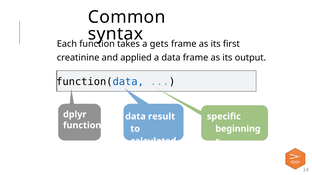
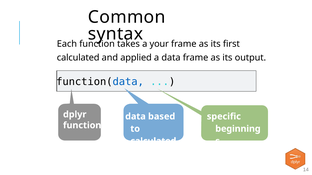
gets: gets -> your (159, 44)
creatinine: creatinine -> calculated (78, 58)
result: result -> based (162, 117)
